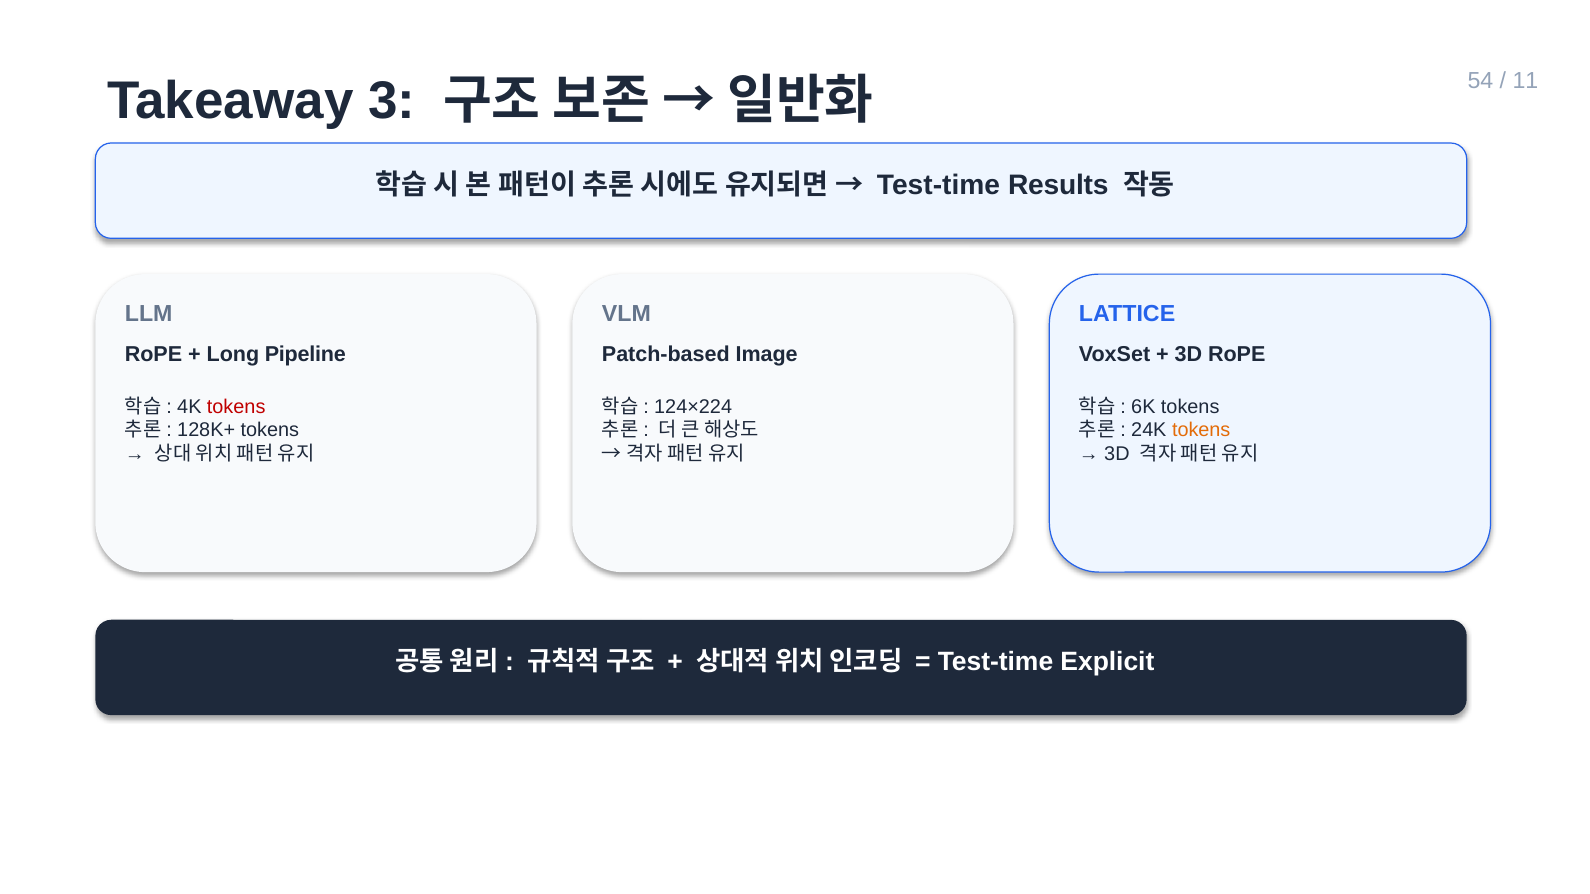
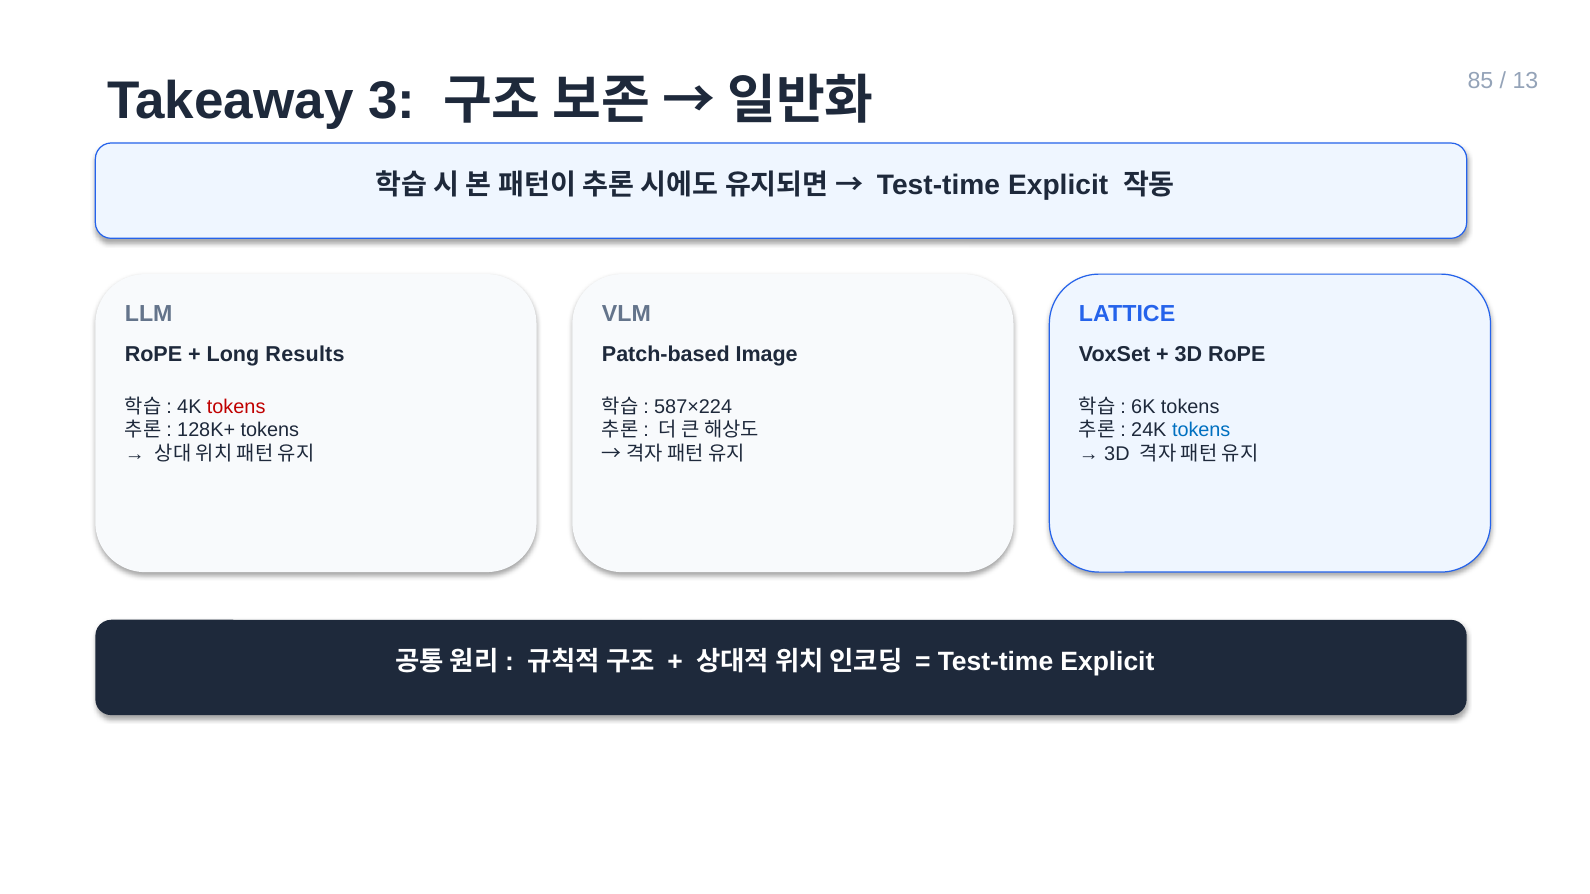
54: 54 -> 85 (1480, 81)
11: 11 -> 13 (1525, 81)
Results: Results -> Explicit (1058, 186)
Pipeline: Pipeline -> Results (305, 354)
124×224: 124×224 -> 587×224 (693, 407)
tokens colour: orange -> blue (1201, 431)
